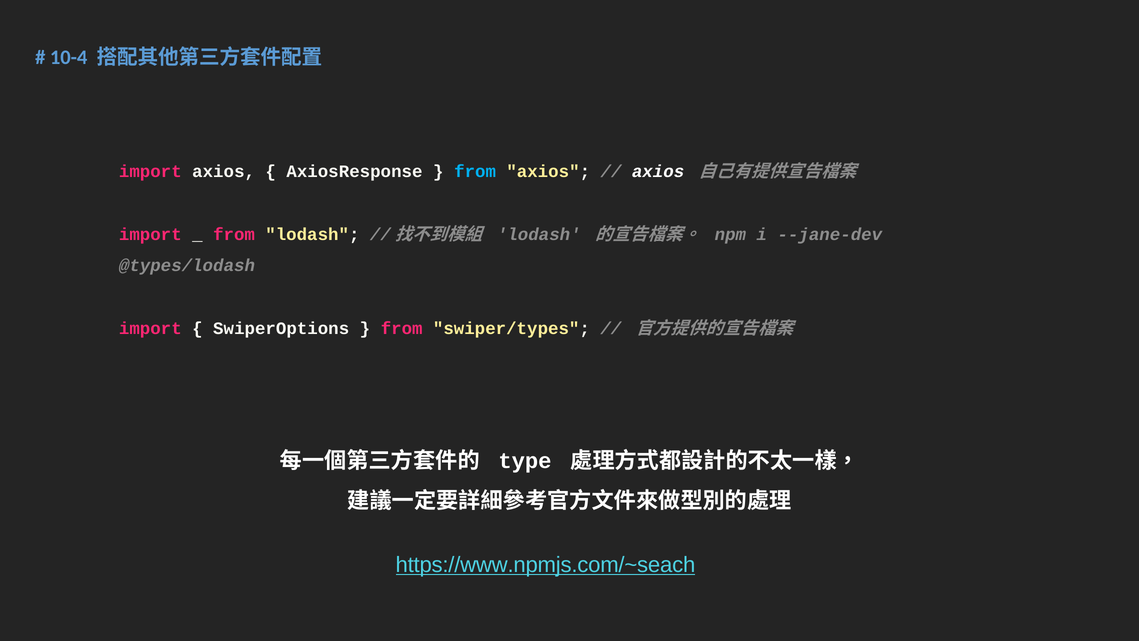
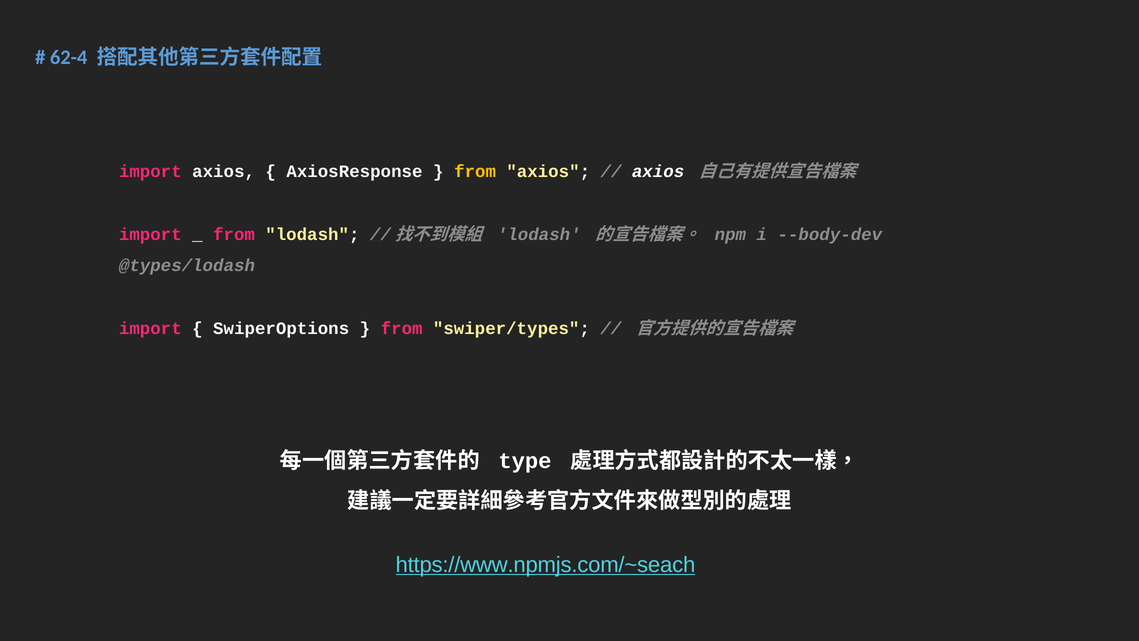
10-4: 10-4 -> 62-4 (69, 57)
from colour: light blue -> yellow (475, 172)
--jane-dev: --jane-dev -> --body-dev (830, 234)
